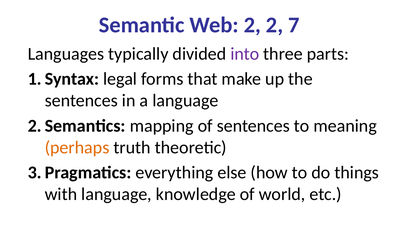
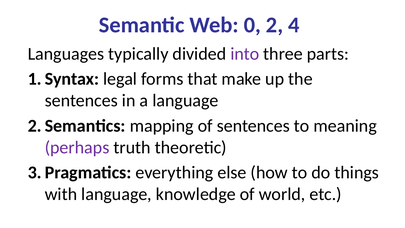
Web 2: 2 -> 0 (252, 25)
7: 7 -> 4 (294, 25)
perhaps colour: orange -> purple (77, 147)
